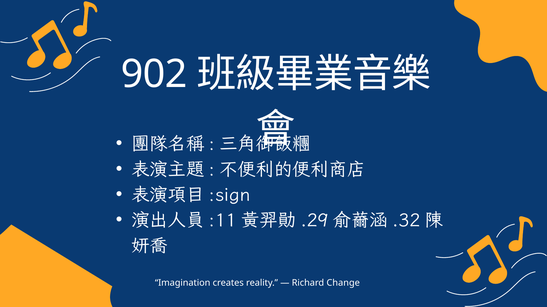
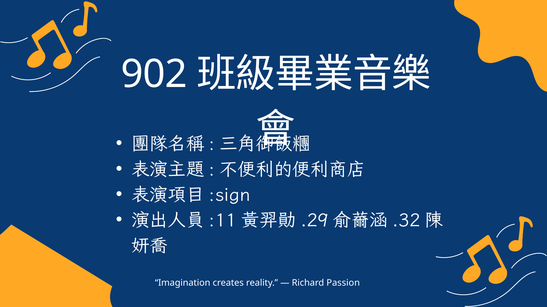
Change: Change -> Passion (343, 283)
